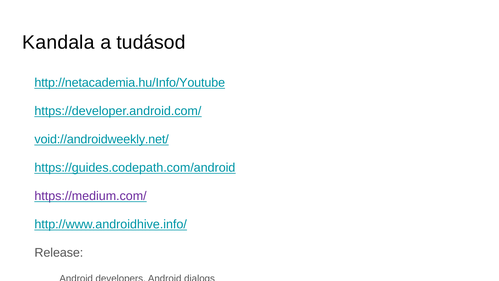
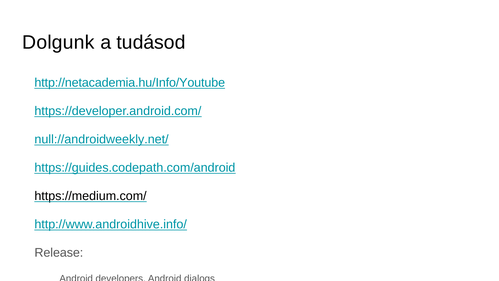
Kandala: Kandala -> Dolgunk (58, 42)
void://androidweekly.net/: void://androidweekly.net/ -> null://androidweekly.net/ (102, 139)
https://medium.com/ colour: purple -> black (91, 196)
